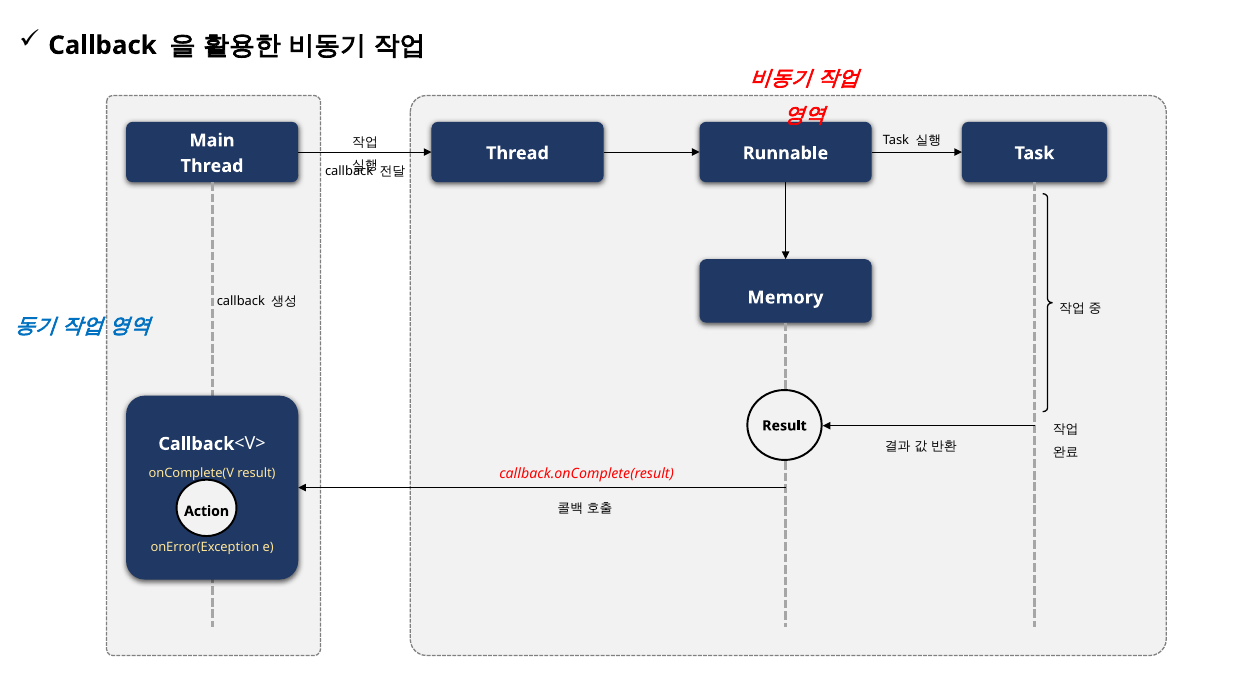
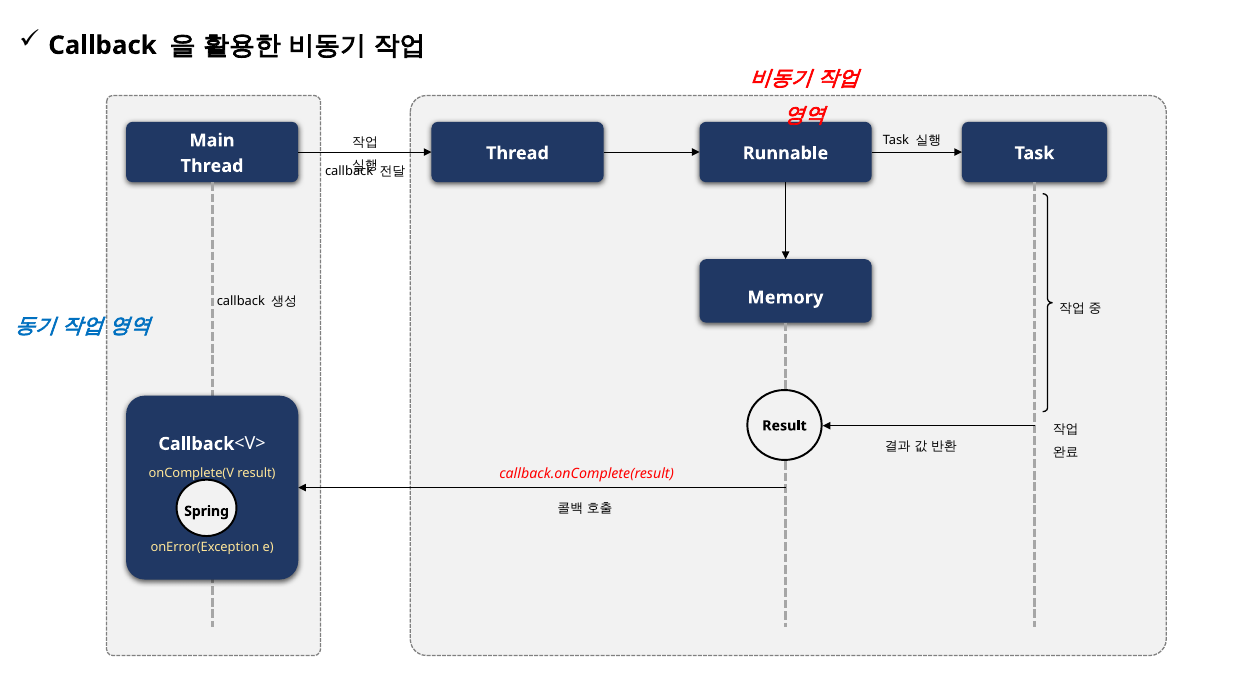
Action: Action -> Spring (207, 511)
